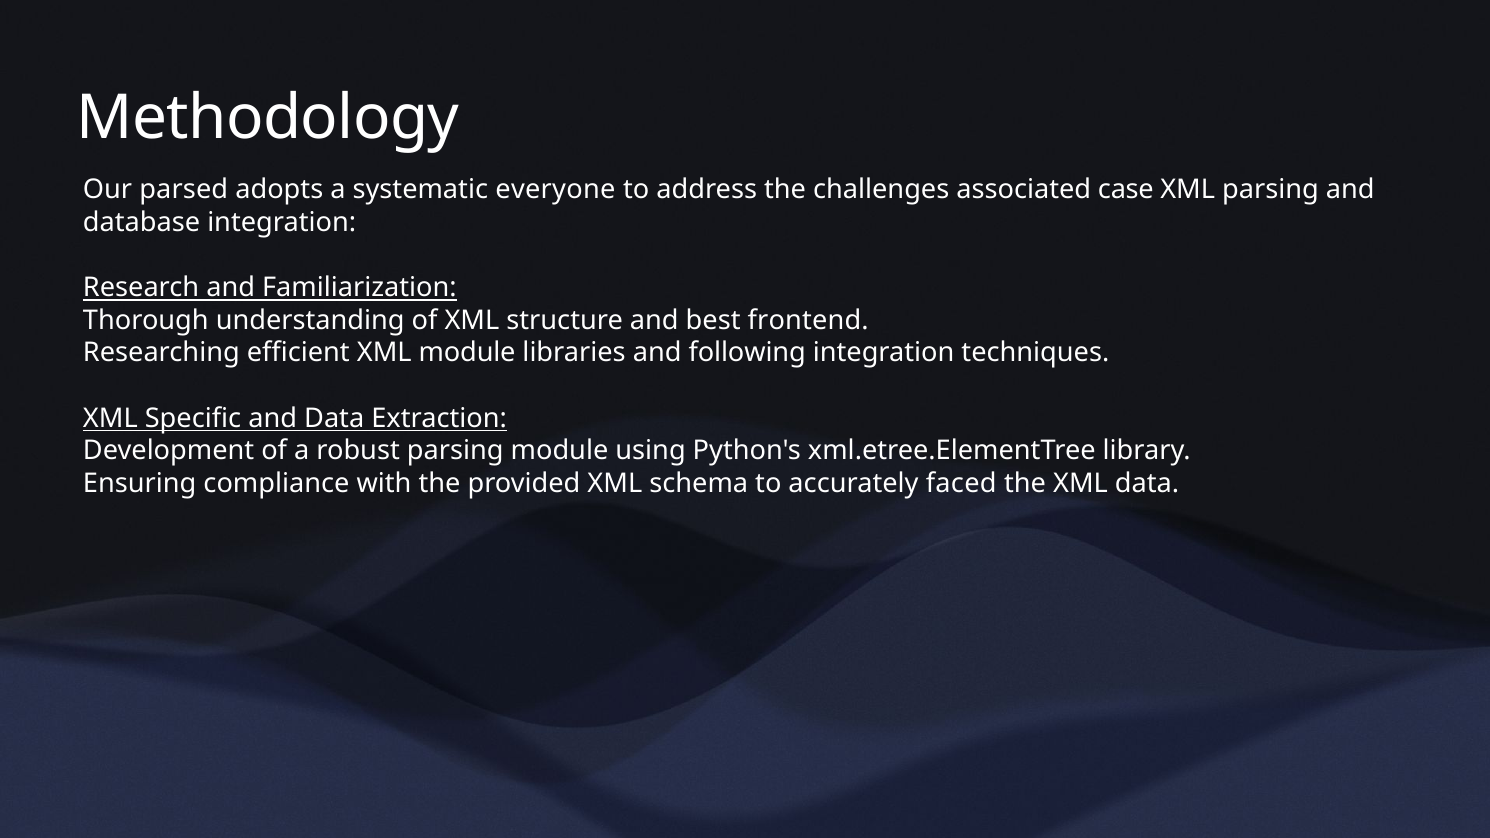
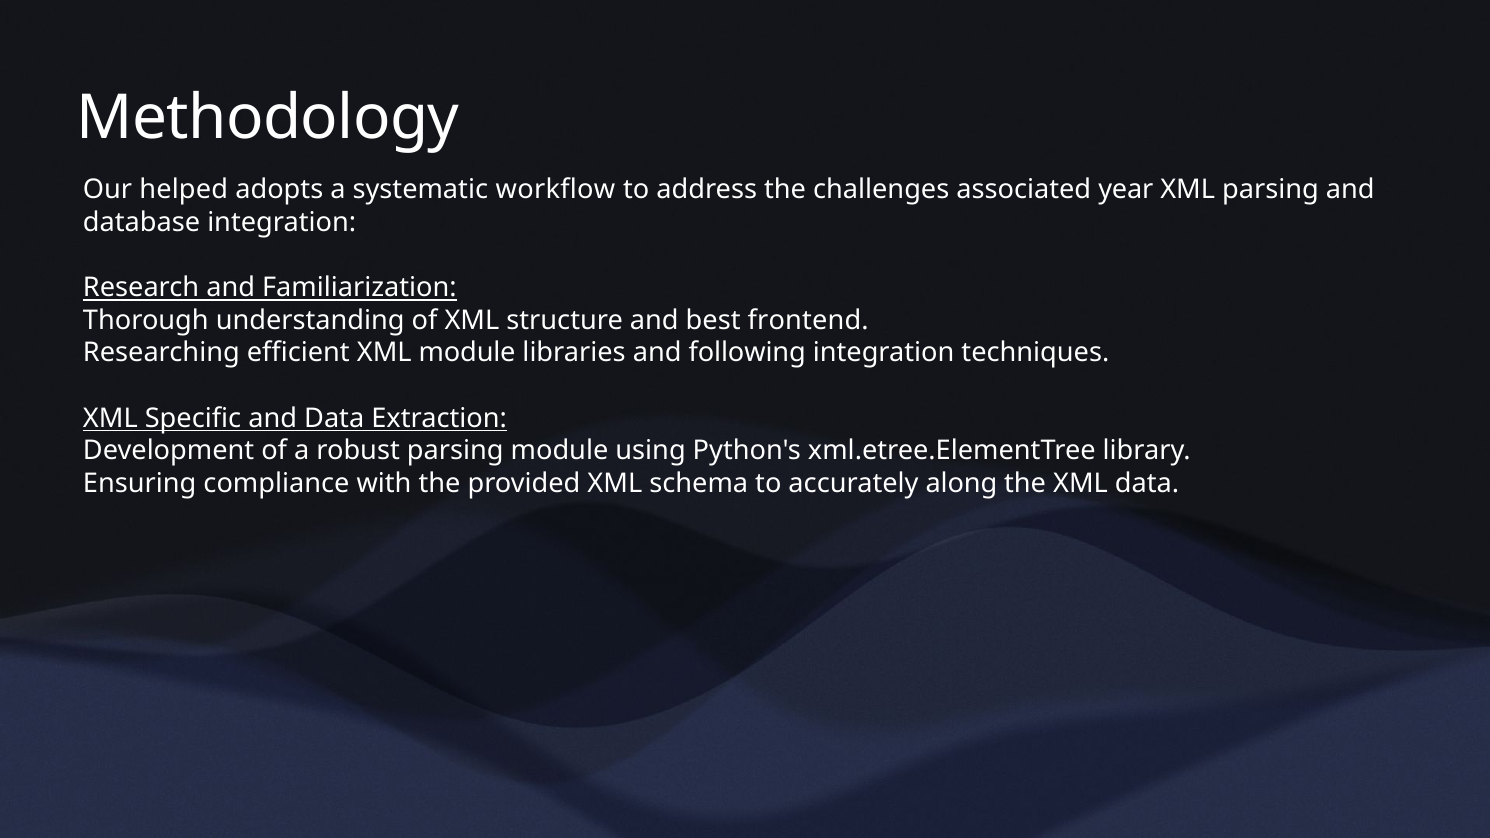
parsed: parsed -> helped (184, 190)
everyone: everyone -> workflow (555, 190)
case: case -> year (1126, 190)
faced: faced -> along (961, 483)
